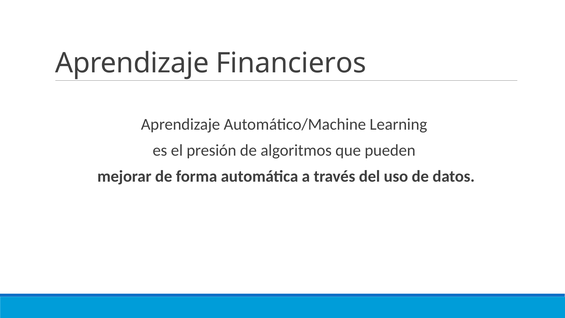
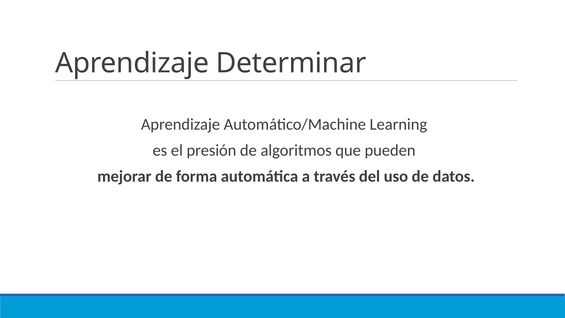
Financieros: Financieros -> Determinar (291, 63)
